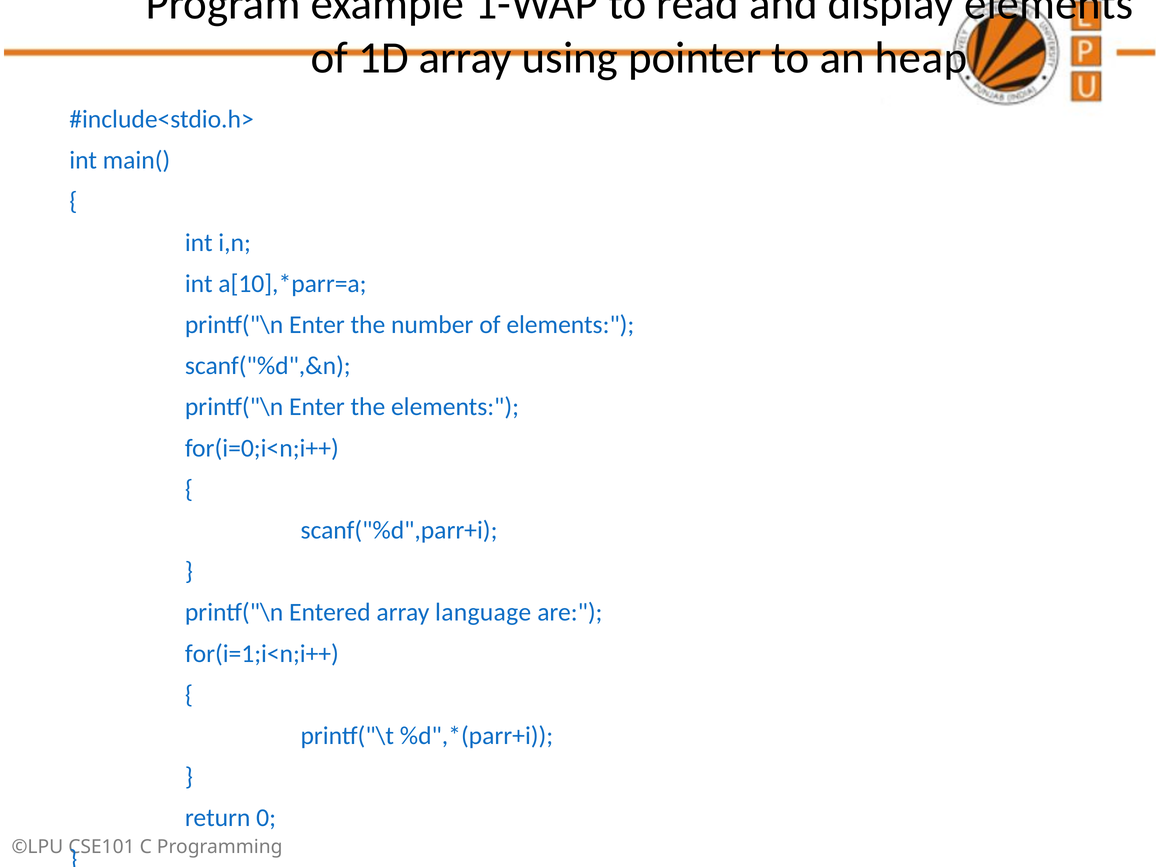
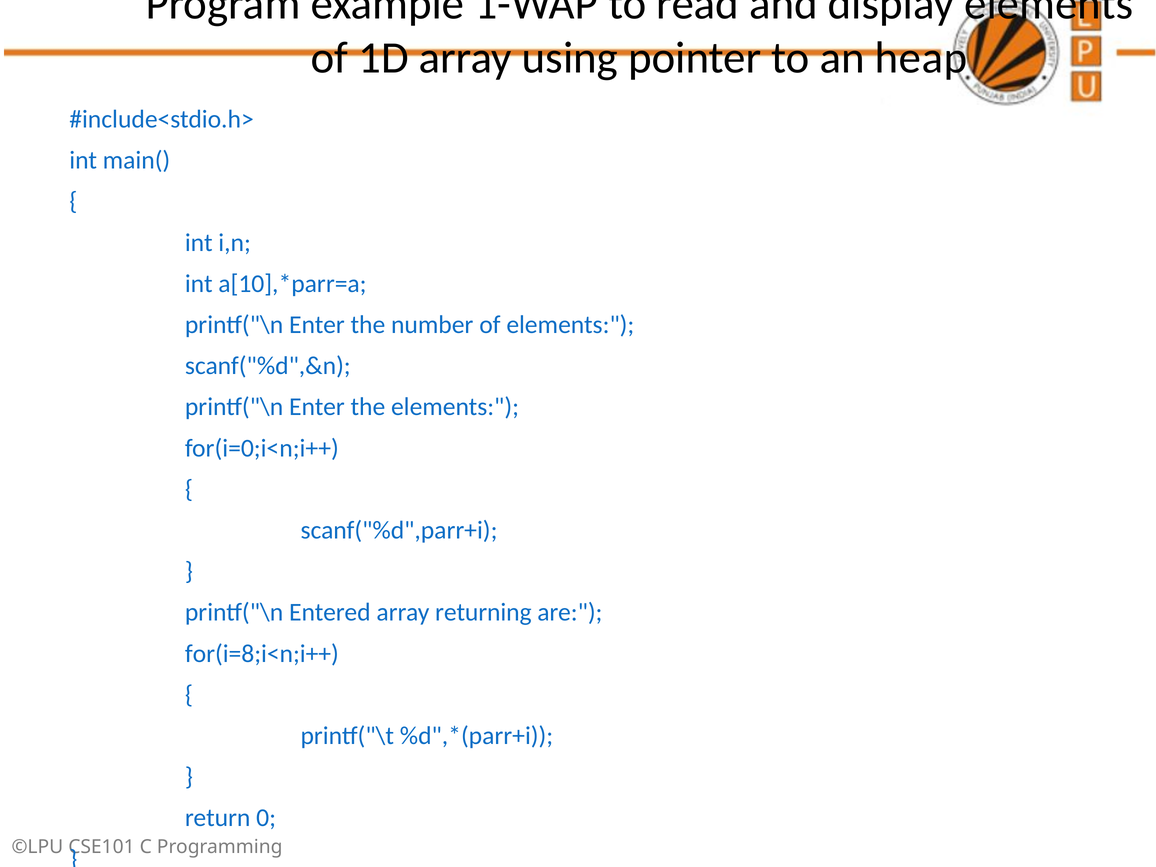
language: language -> returning (483, 612)
for(i=1;i<n;i++: for(i=1;i<n;i++ -> for(i=8;i<n;i++ (262, 654)
